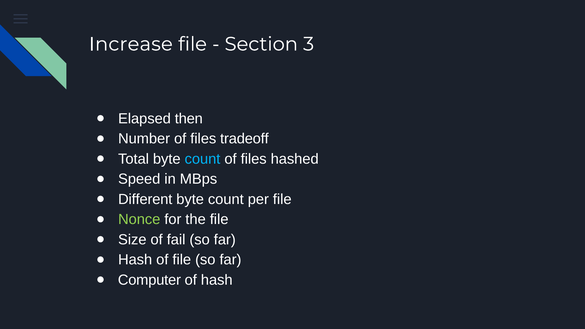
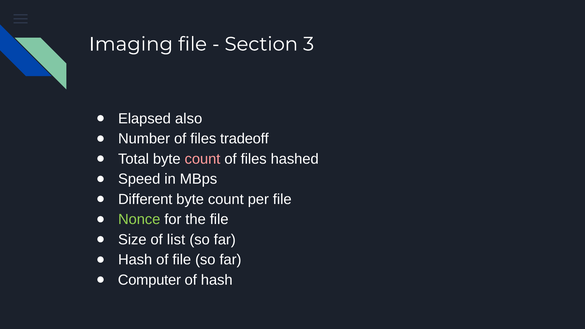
Increase: Increase -> Imaging (131, 44)
then: then -> also (189, 119)
count colour: light blue -> pink (202, 159)
fail: fail -> list (176, 240)
